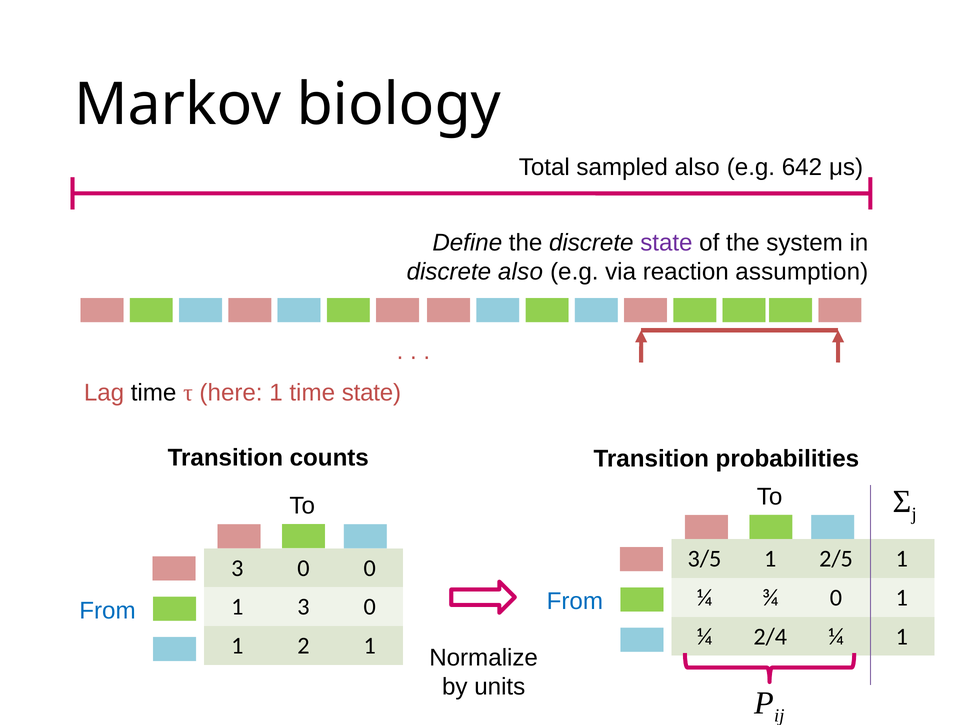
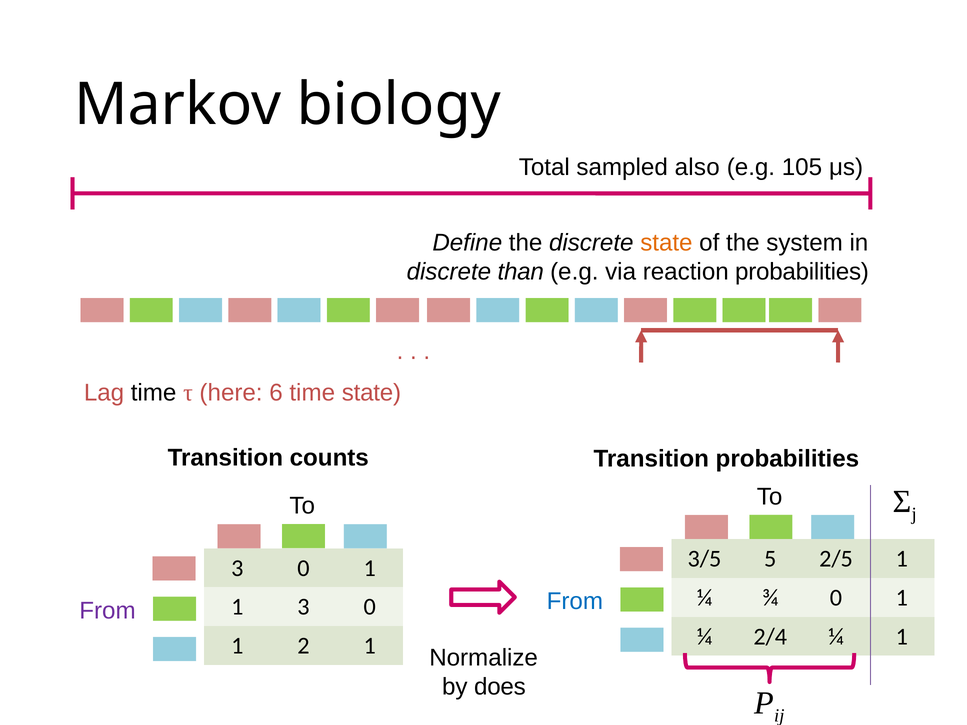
642: 642 -> 105 (802, 167)
state colour: purple -> orange (666, 243)
discrete also: also -> than (521, 272)
reaction assumption: assumption -> probabilities (802, 272)
here 1: 1 -> 6 (276, 393)
3/5 1: 1 -> 5 (770, 559)
0: 0 -> 1 (370, 568)
From colour: blue -> purple (107, 611)
units: units -> does (500, 687)
